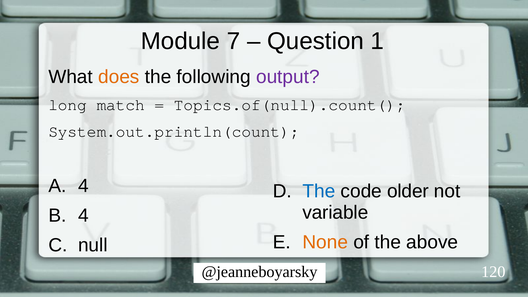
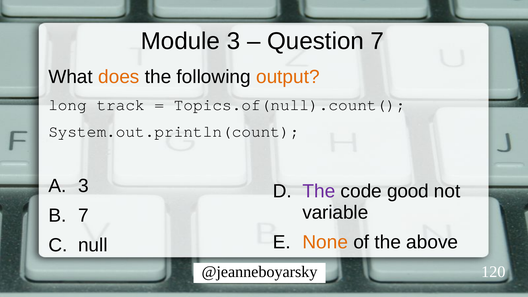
Module 7: 7 -> 3 (234, 41)
Question 1: 1 -> 7 (377, 41)
output colour: purple -> orange (288, 77)
match: match -> track (121, 105)
4: 4 -> 3 (83, 186)
The colour: blue -> purple (319, 191)
older: older -> good (408, 191)
4: 4 -> 7 (83, 216)
